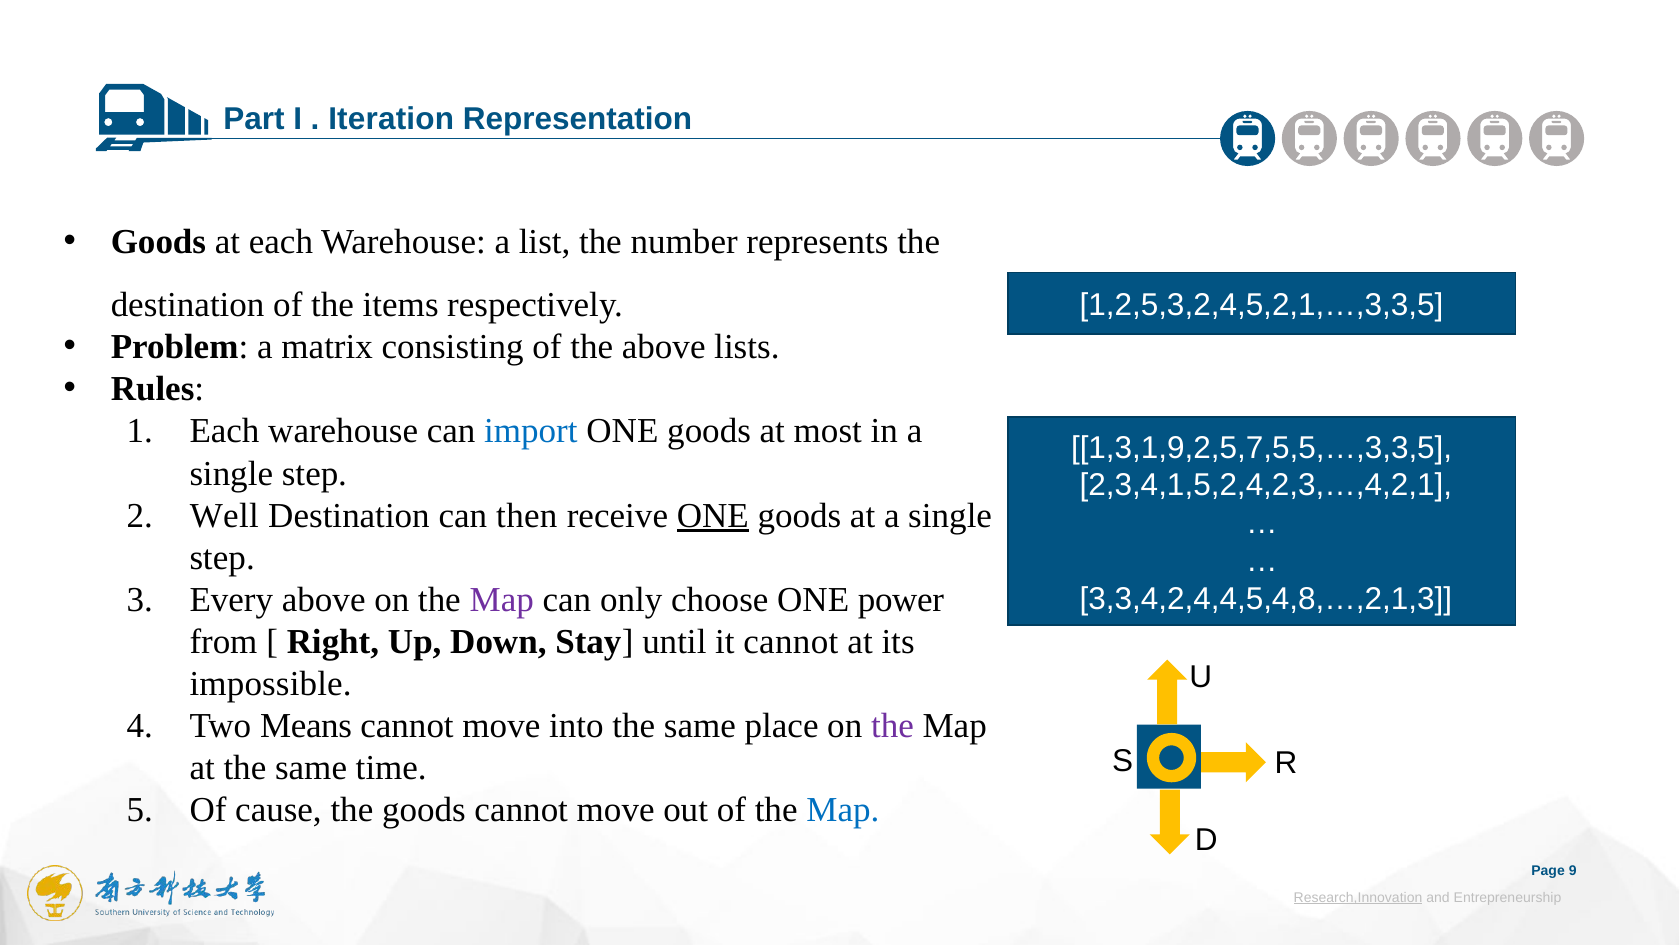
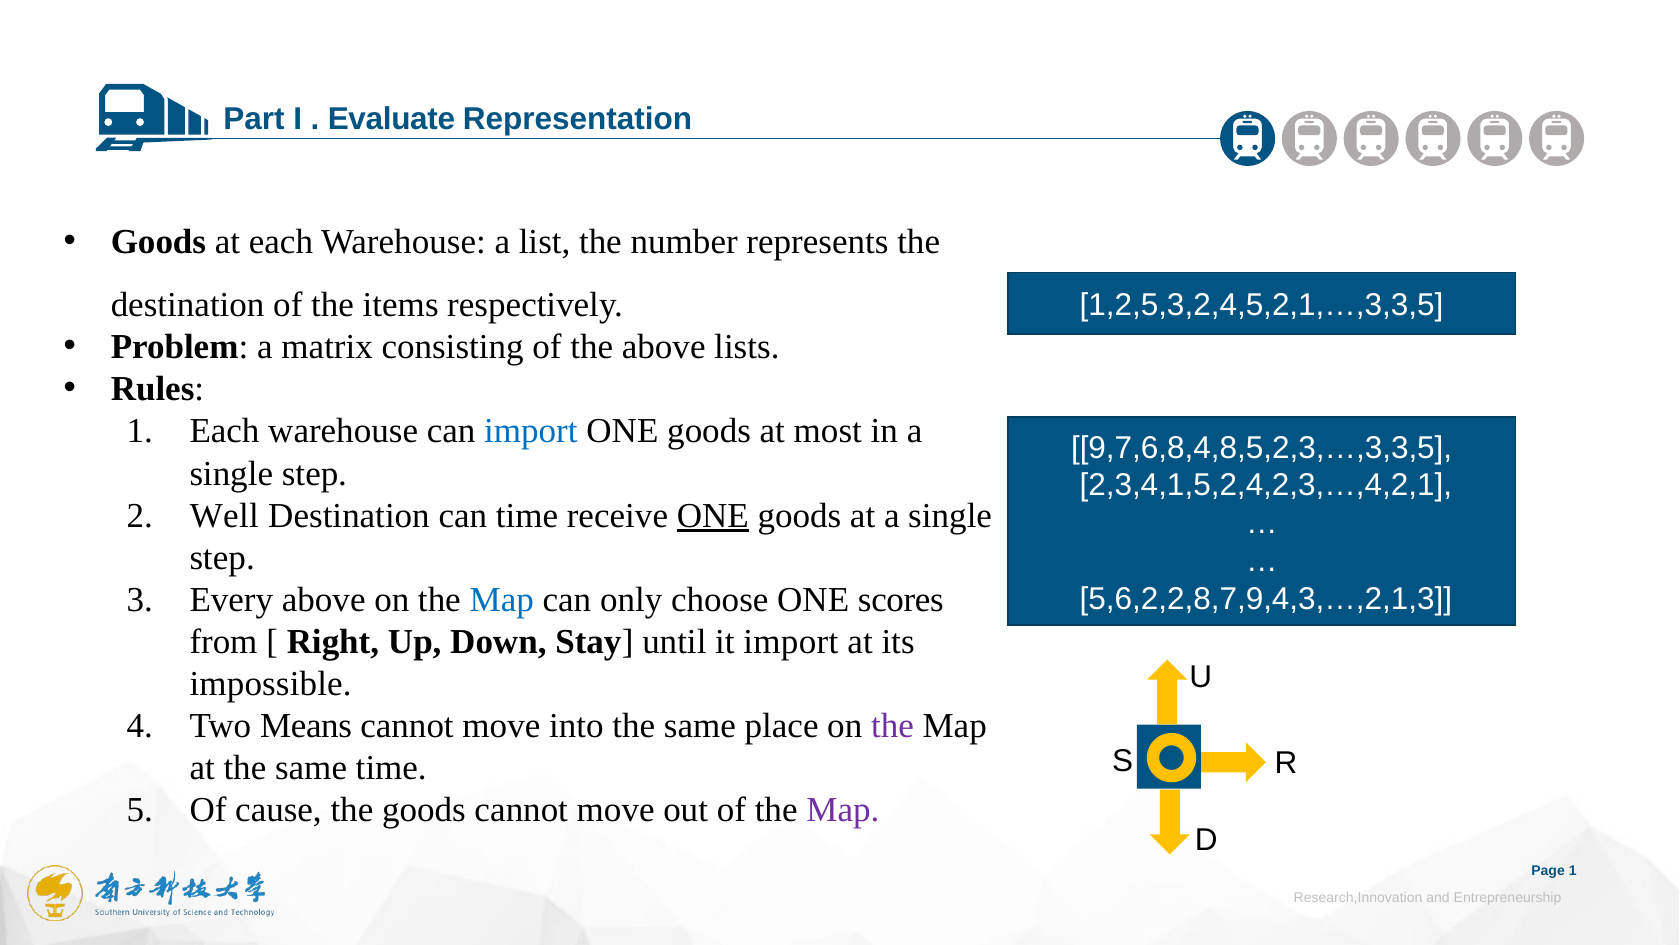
Iteration: Iteration -> Evaluate (391, 119)
1,3,1,9,2,5,7,5,5,…,3,3,5: 1,3,1,9,2,5,7,5,5,…,3,3,5 -> 9,7,6,8,4,8,5,2,3,…,3,3,5 (1262, 448)
can then: then -> time (527, 515)
Map colour: purple -> blue (502, 599)
power: power -> scores (901, 599)
3,3,4,2,4,4,5,4,8,…,2,1,3: 3,3,4,2,4,4,5,4,8,…,2,1,3 -> 5,6,2,2,8,7,9,4,3,…,2,1,3 (1266, 599)
it cannot: cannot -> import (791, 642)
Map colour: blue -> purple (843, 810)
Page 9: 9 -> 1 (1573, 871)
Research,Innovation underline: present -> none (1358, 898)
